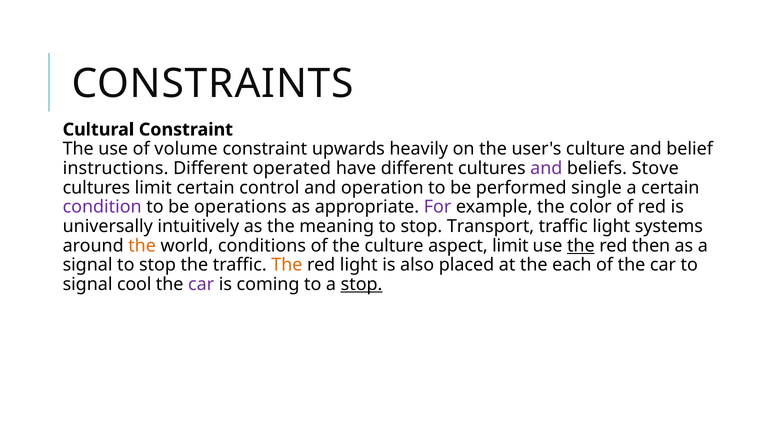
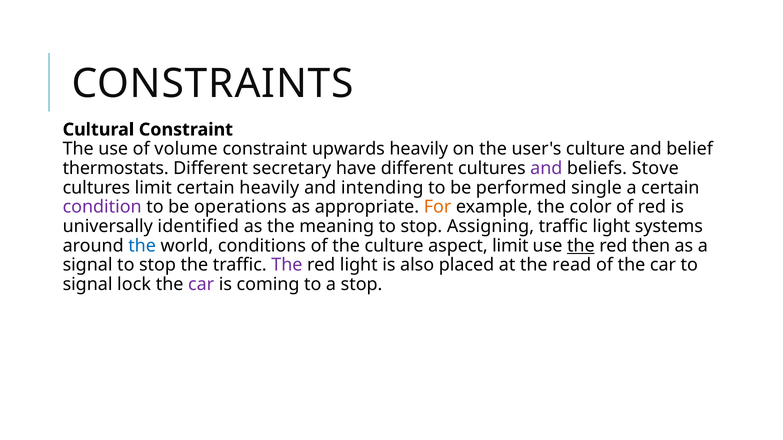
instructions: instructions -> thermostats (116, 168)
operated: operated -> secretary (292, 168)
certain control: control -> heavily (269, 188)
operation: operation -> intending (382, 188)
For colour: purple -> orange (438, 207)
intuitively: intuitively -> identified (198, 227)
Transport: Transport -> Assigning (490, 227)
the colour: orange -> blue (142, 246)
The colour: orange -> purple (287, 265)
each: each -> read (572, 265)
cool: cool -> lock (134, 285)
stop underline: present -> none (362, 285)
